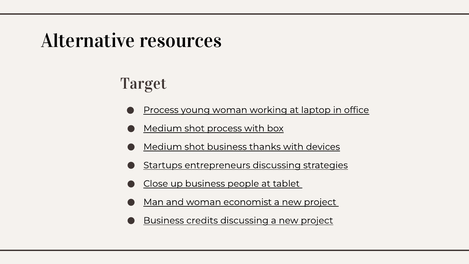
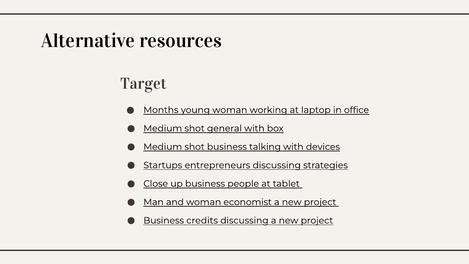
Process: Process -> Months (161, 110)
shot process: process -> general (224, 128)
thanks: thanks -> talking (265, 147)
